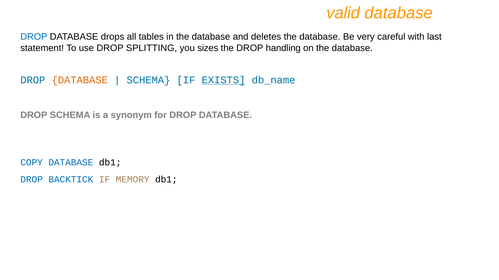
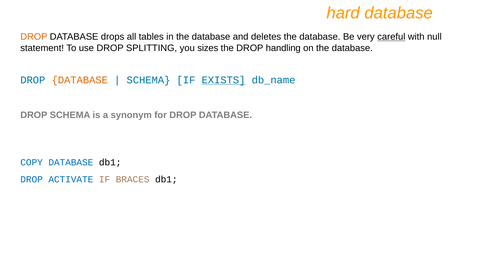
valid: valid -> hard (343, 13)
DROP colour: blue -> orange (34, 37)
careful underline: none -> present (391, 37)
last: last -> null (434, 37)
BACKTICK: BACKTICK -> ACTIVATE (71, 180)
MEMORY: MEMORY -> BRACES (133, 180)
